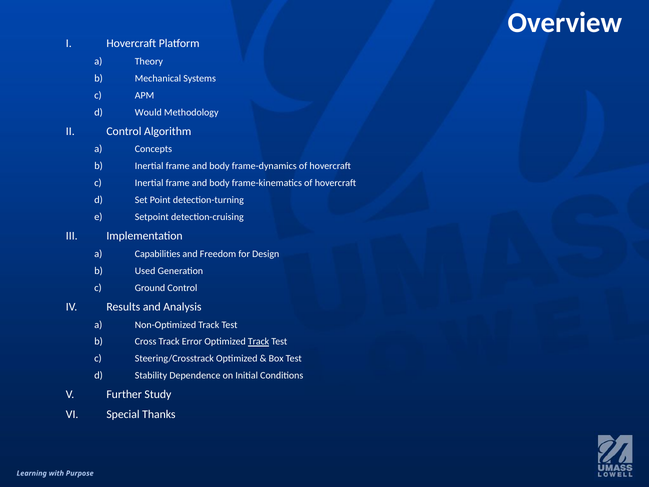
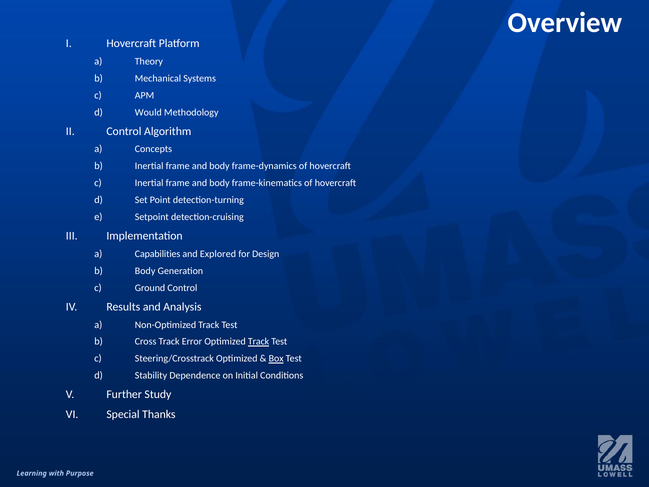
Freedom: Freedom -> Explored (218, 254)
Used: Used -> Body (145, 271)
Box underline: none -> present (276, 359)
